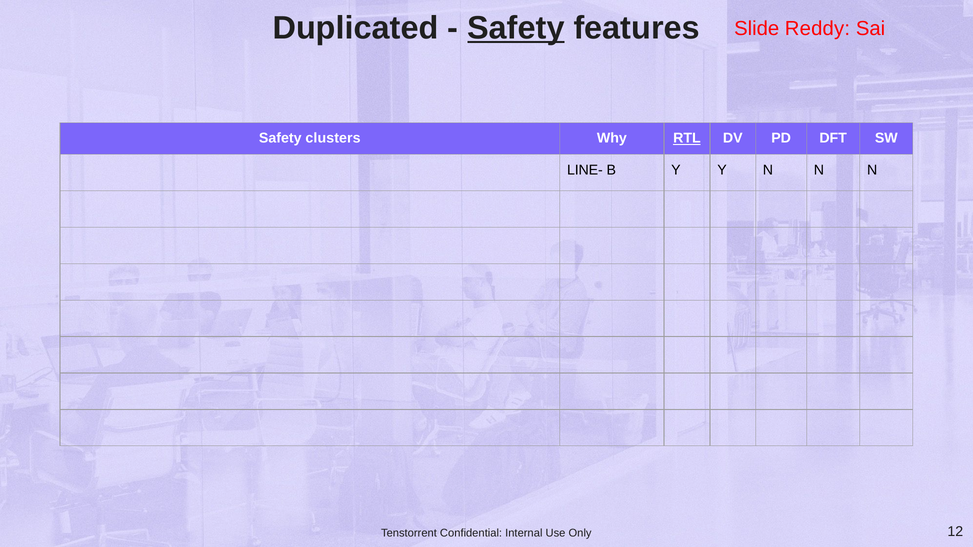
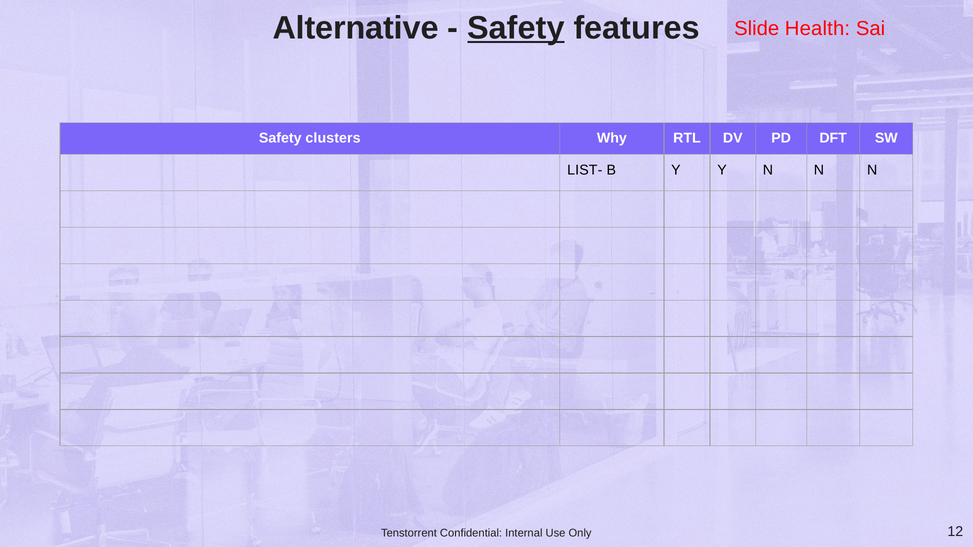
Duplicated: Duplicated -> Alternative (356, 28)
Reddy: Reddy -> Health (817, 29)
RTL underline: present -> none (687, 138)
LINE-: LINE- -> LIST- (585, 170)
